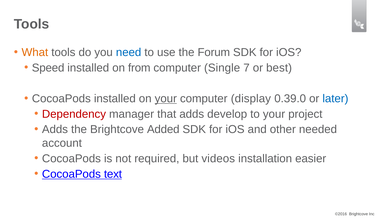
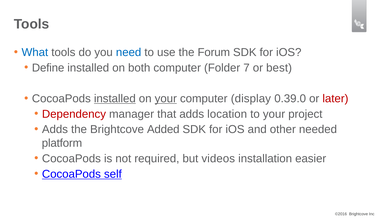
What colour: orange -> blue (35, 52)
Speed: Speed -> Define (48, 68)
from: from -> both (139, 68)
Single: Single -> Folder (222, 68)
installed underline: none -> present (115, 99)
later colour: blue -> red (335, 99)
develop: develop -> location (227, 114)
account: account -> platform (62, 143)
text: text -> self (113, 174)
